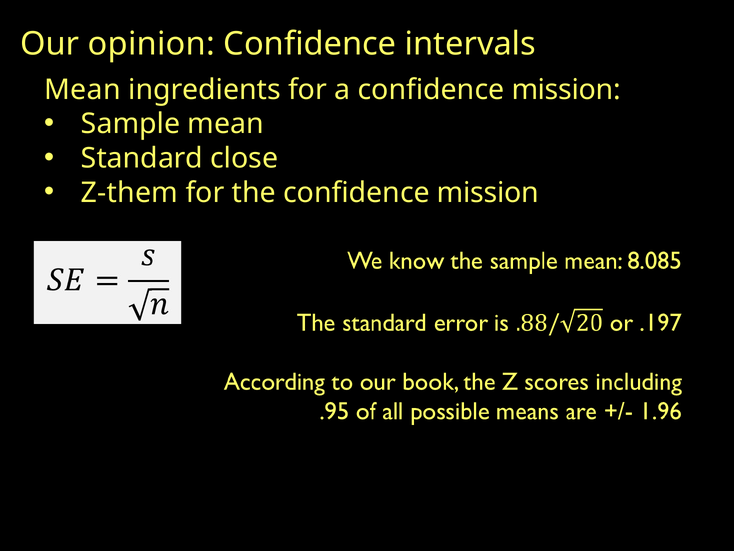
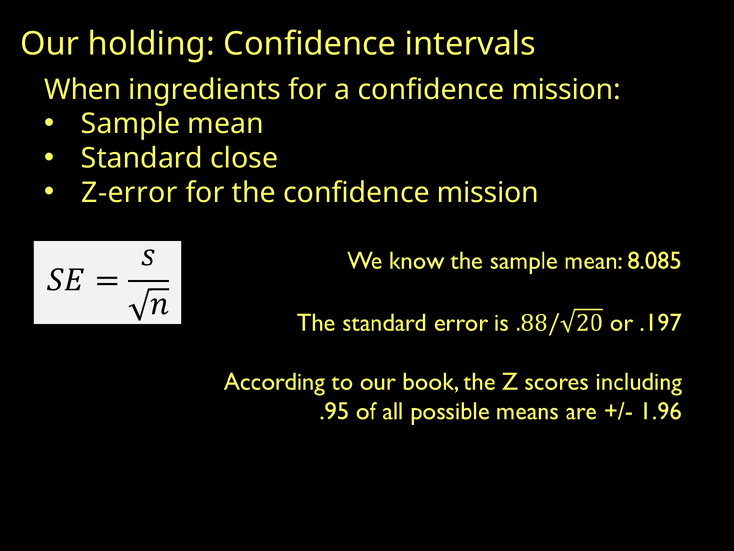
opinion: opinion -> holding (151, 44)
Mean: Mean -> When (83, 90)
Z-them: Z-them -> Z-error (129, 192)
